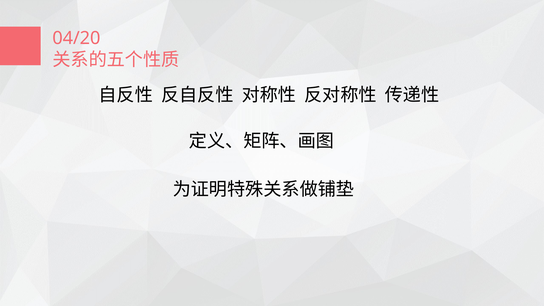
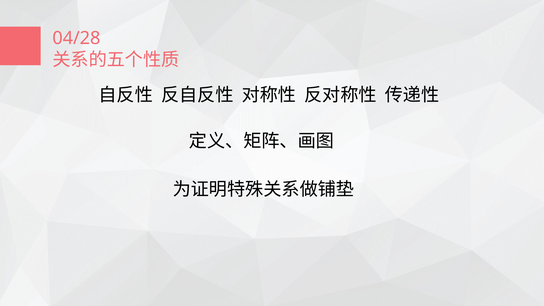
04/20: 04/20 -> 04/28 (77, 38)
